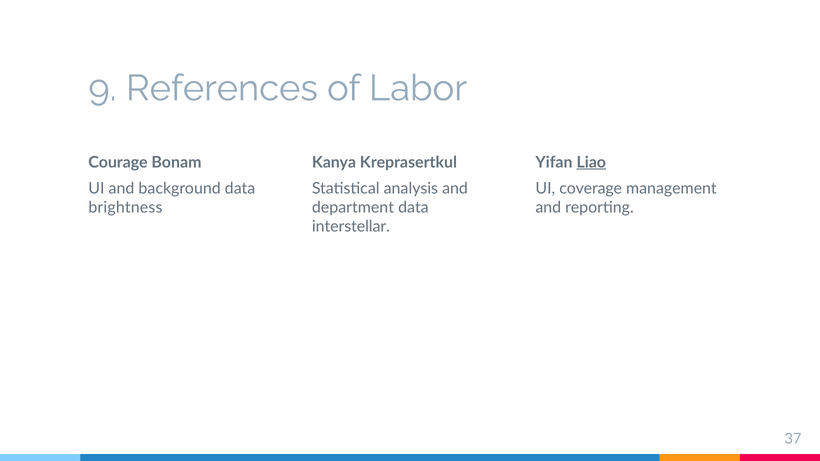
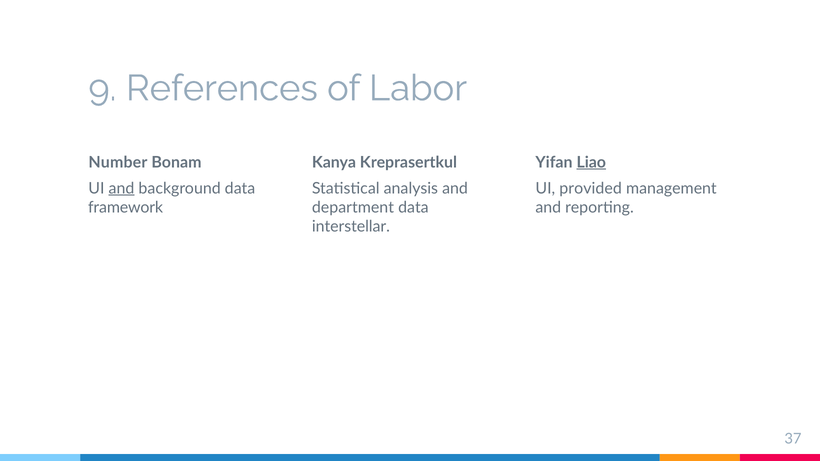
Courage: Courage -> Number (118, 162)
and underline: none -> present (121, 188)
coverage: coverage -> provided (591, 188)
brightness: brightness -> framework (126, 208)
